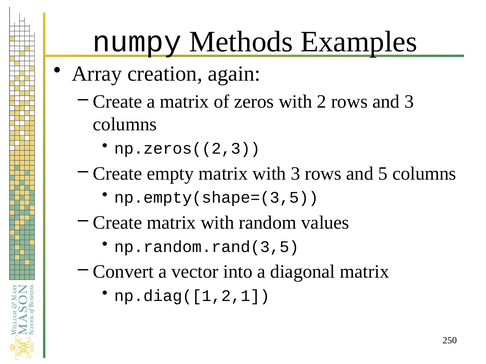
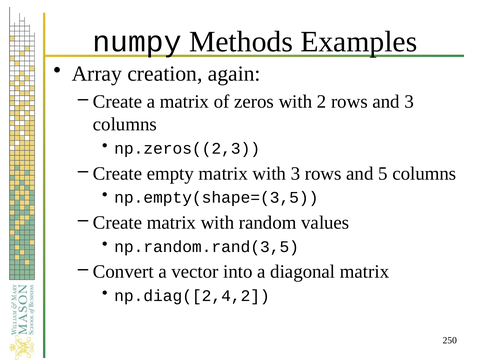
np.diag([1,2,1: np.diag([1,2,1 -> np.diag([2,4,2 (192, 296)
